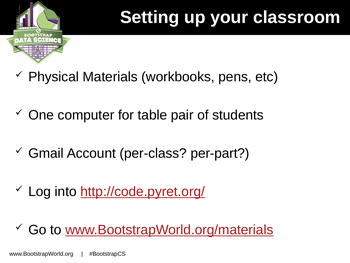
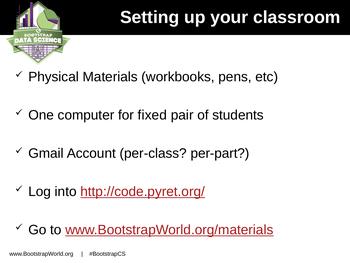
table: table -> fixed (152, 115)
